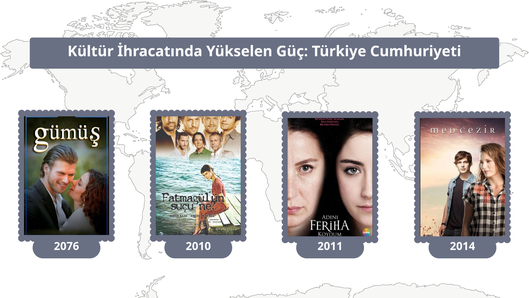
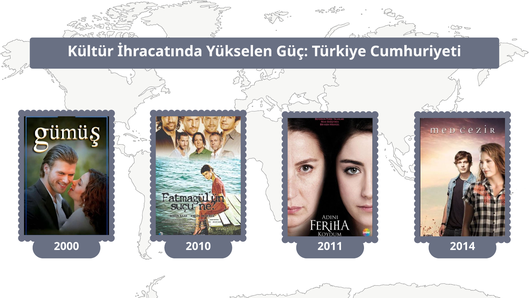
2076: 2076 -> 2000 (66, 246)
